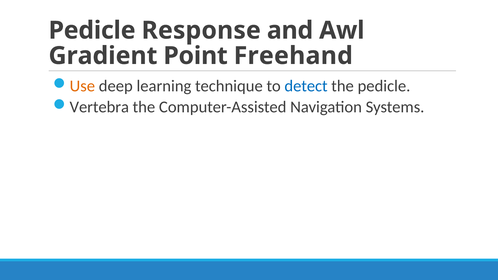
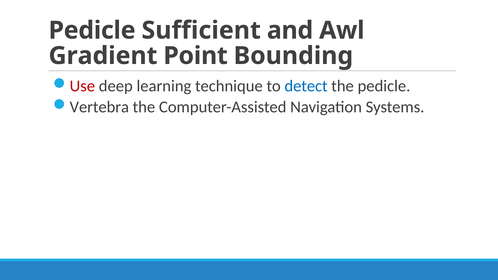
Response: Response -> Sufficient (201, 30)
Freehand: Freehand -> Bounding (293, 56)
Use colour: orange -> red (82, 86)
